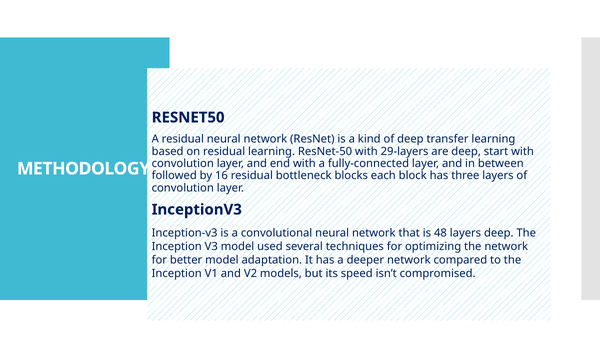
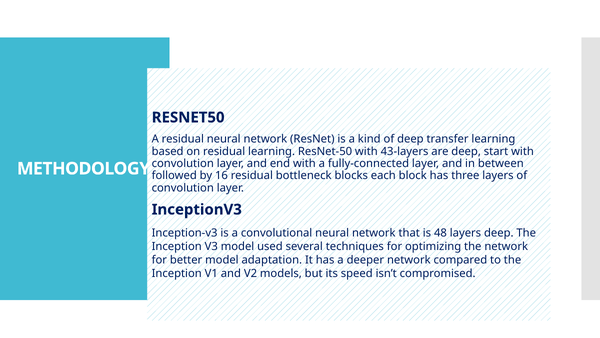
29-layers: 29-layers -> 43-layers (405, 151)
